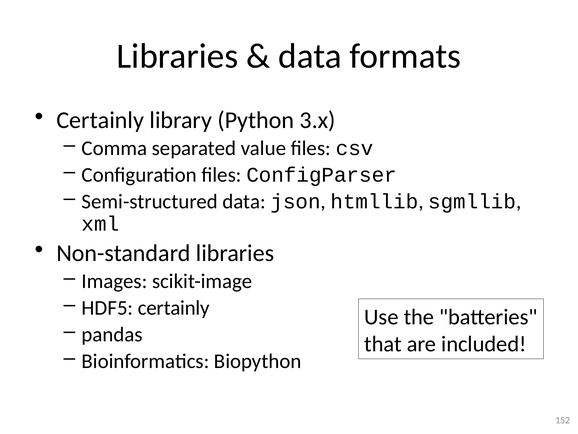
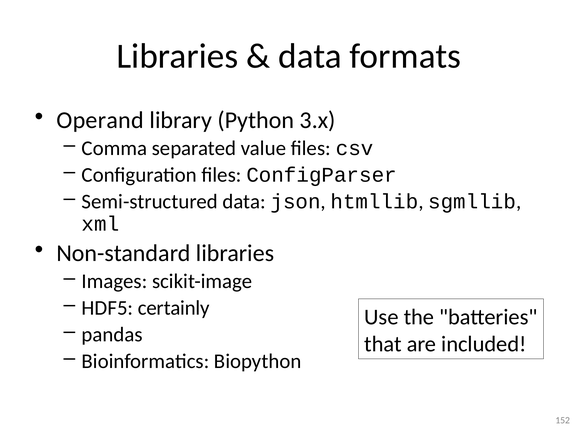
Certainly: Certainly -> Operand (100, 120)
